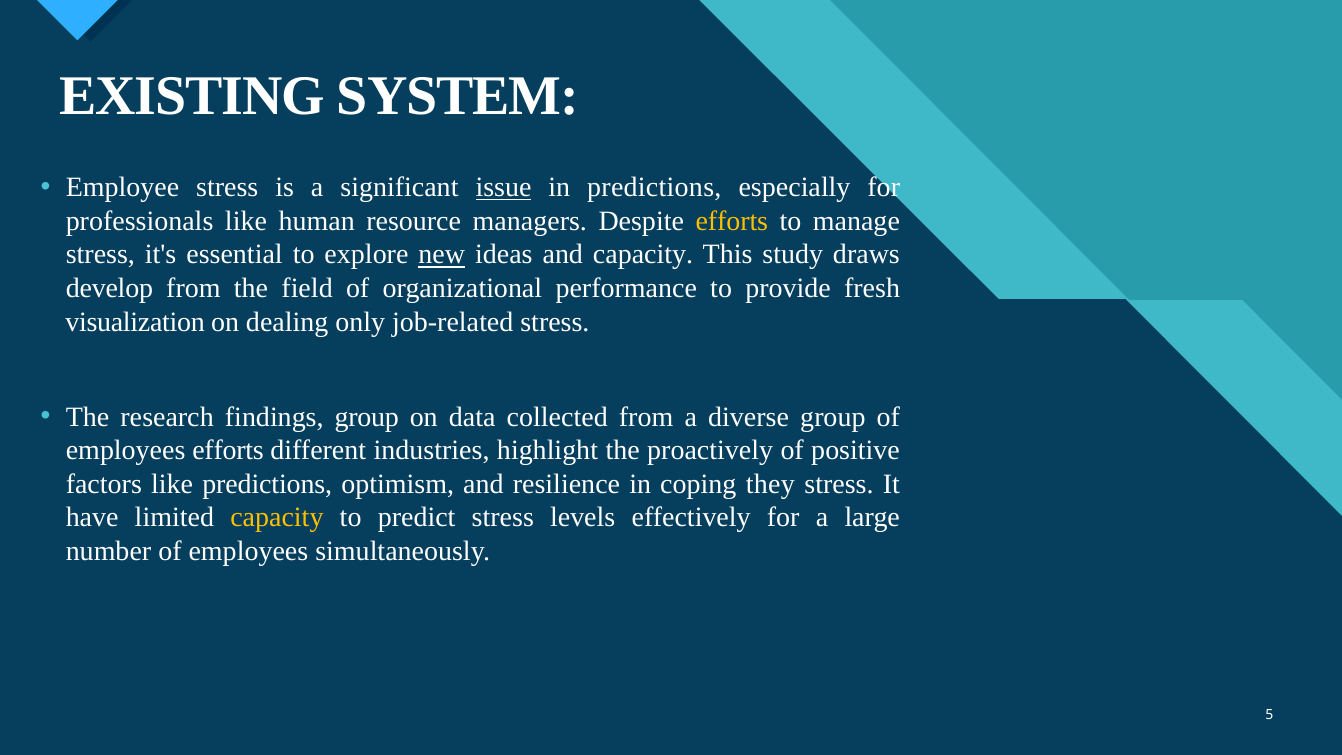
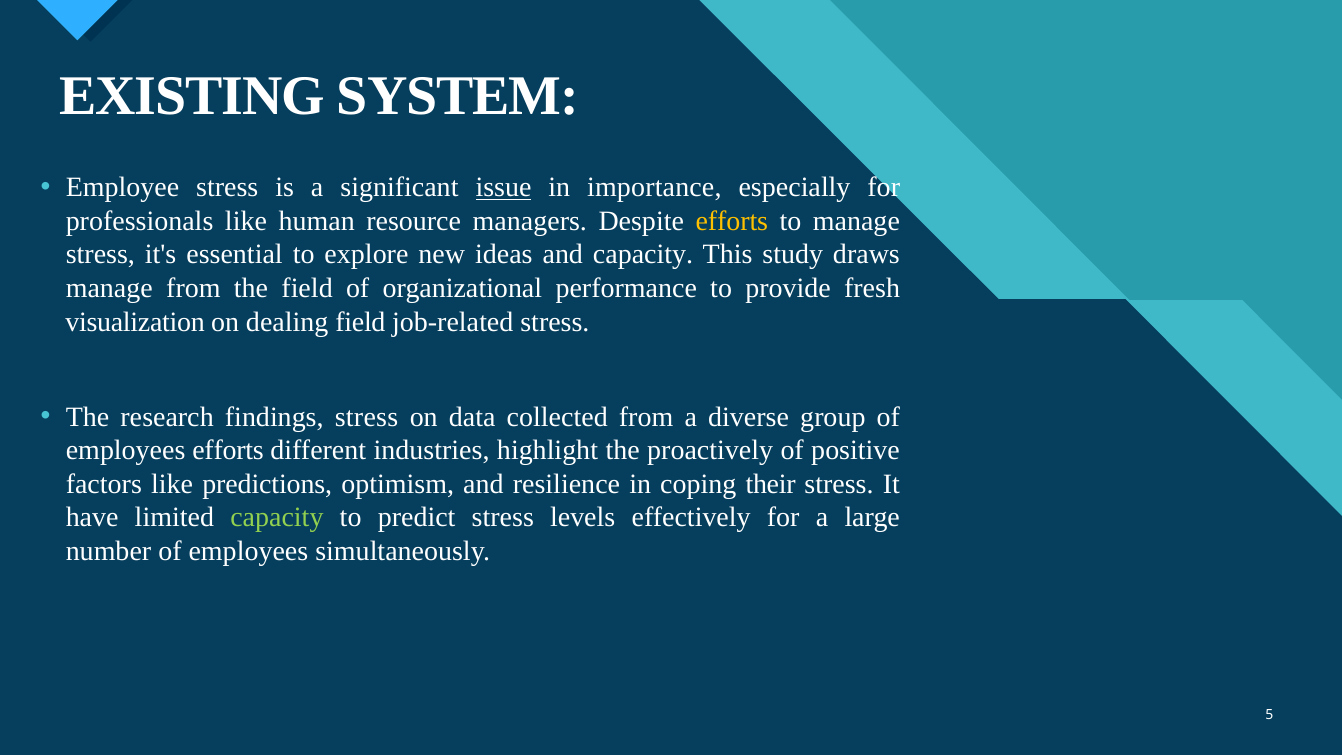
in predictions: predictions -> importance (654, 188)
new underline: present -> none (442, 255)
develop: develop -> manage (109, 288)
dealing only: only -> field (360, 322)
findings group: group -> stress (367, 417)
they: they -> their (771, 484)
capacity colour: yellow -> light green (277, 518)
